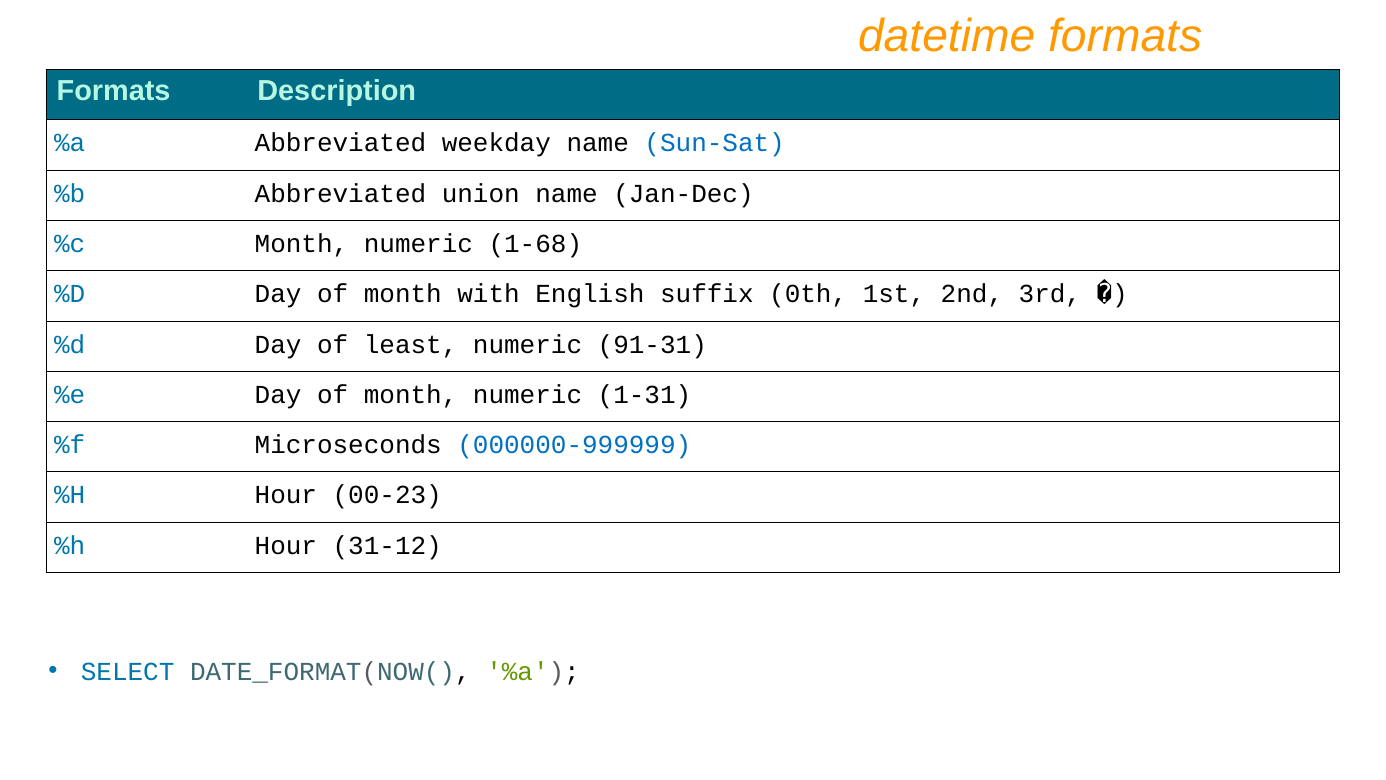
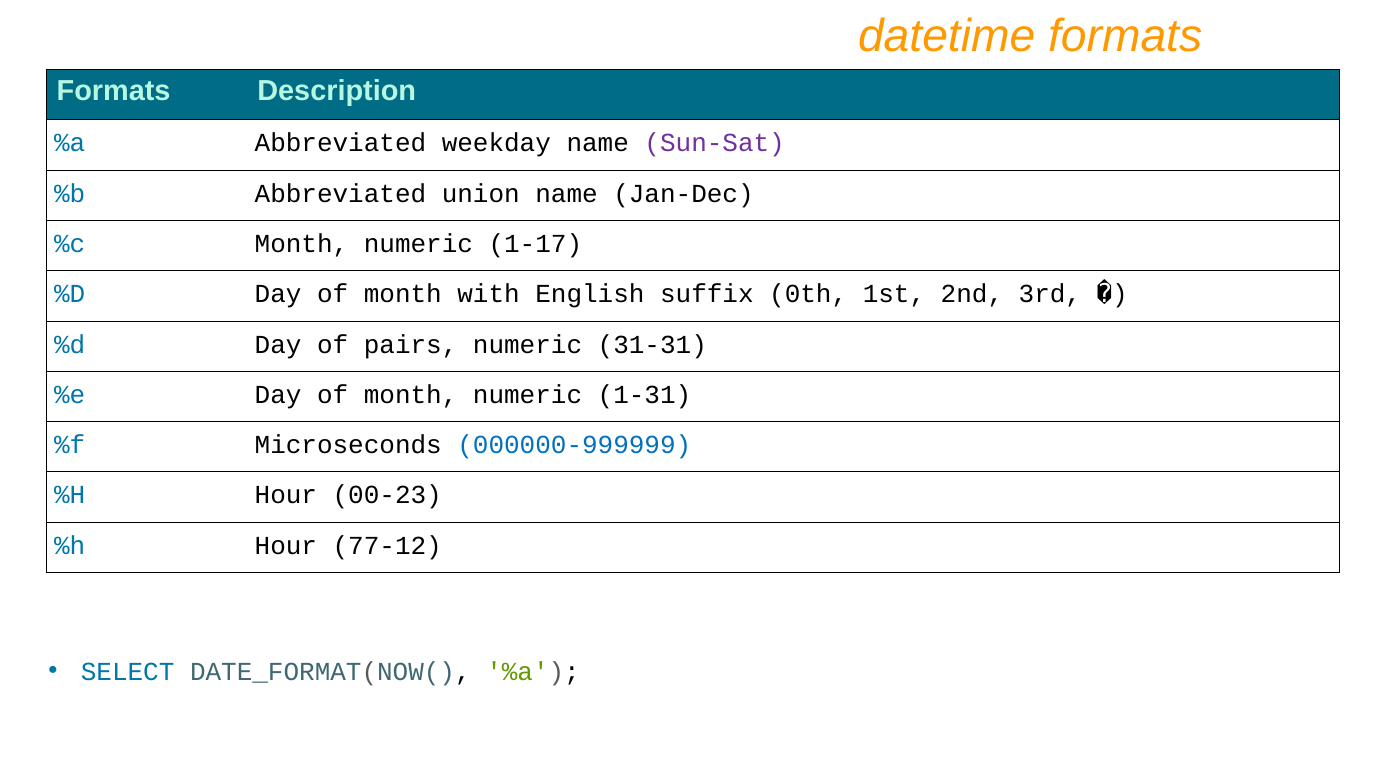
Sun-Sat colour: blue -> purple (715, 143)
1-68: 1-68 -> 1-17 (535, 244)
least: least -> pairs (411, 344)
91-31: 91-31 -> 31-31 (652, 344)
31-12: 31-12 -> 77-12 (387, 545)
